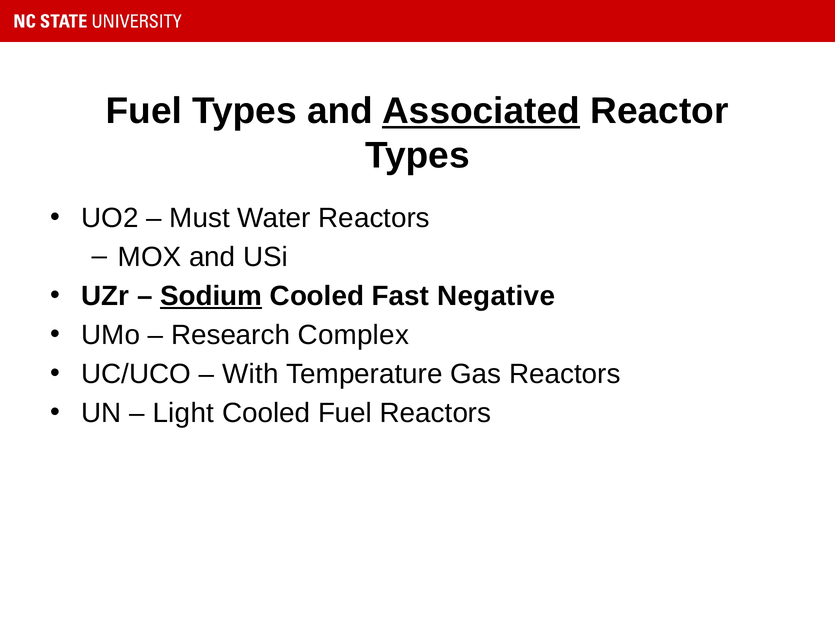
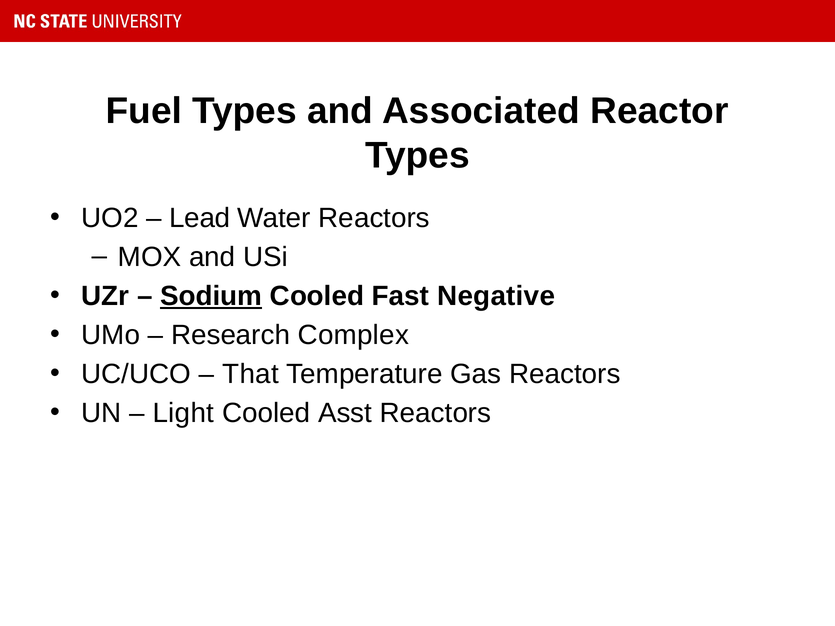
Associated underline: present -> none (481, 111)
Must: Must -> Lead (200, 218)
With: With -> That (250, 374)
Cooled Fuel: Fuel -> Asst (345, 413)
